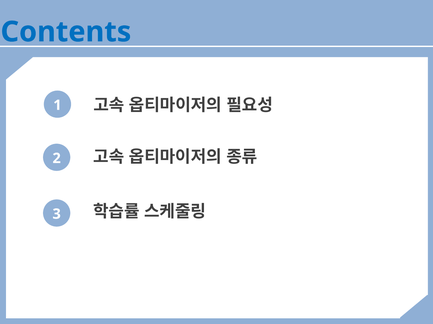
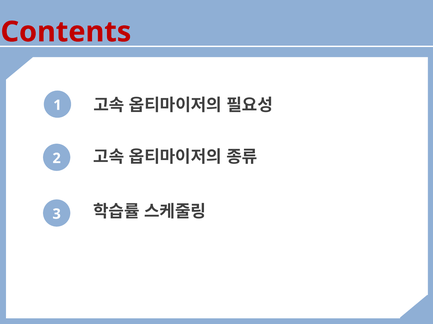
Contents colour: blue -> red (66, 32)
